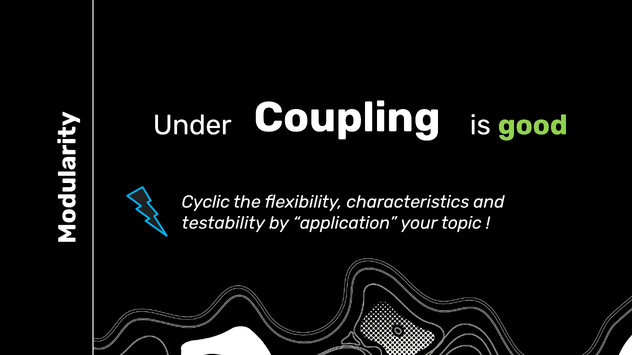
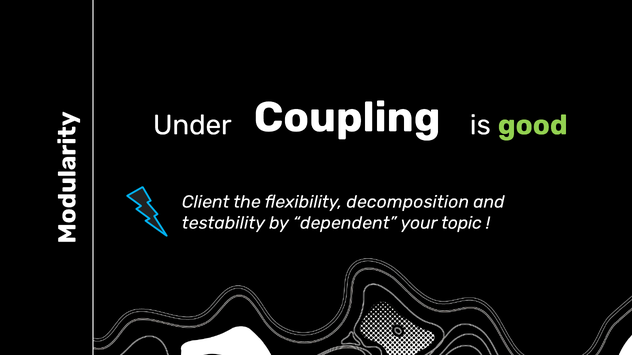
Cyclic: Cyclic -> Client (206, 202)
characteristics: characteristics -> decomposition (408, 202)
application: application -> dependent (345, 223)
